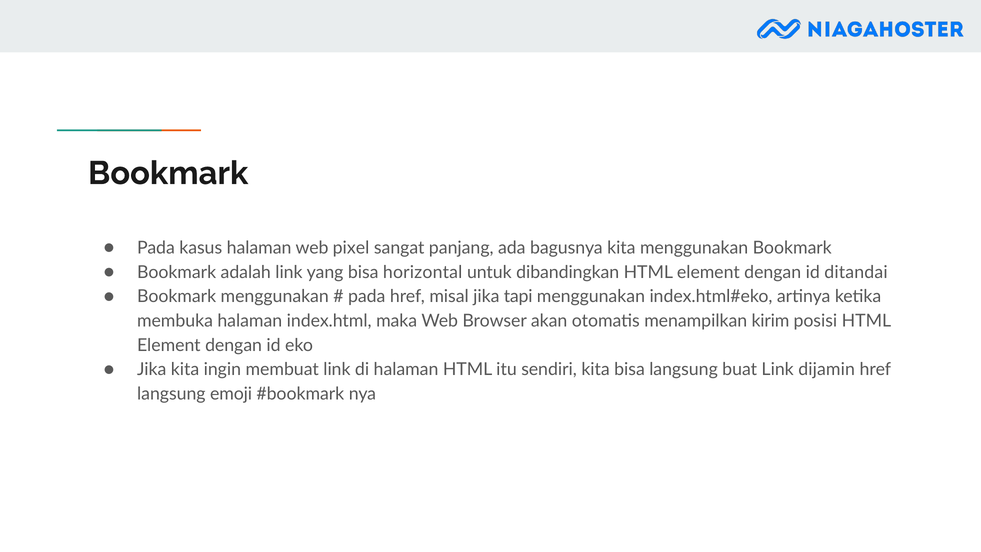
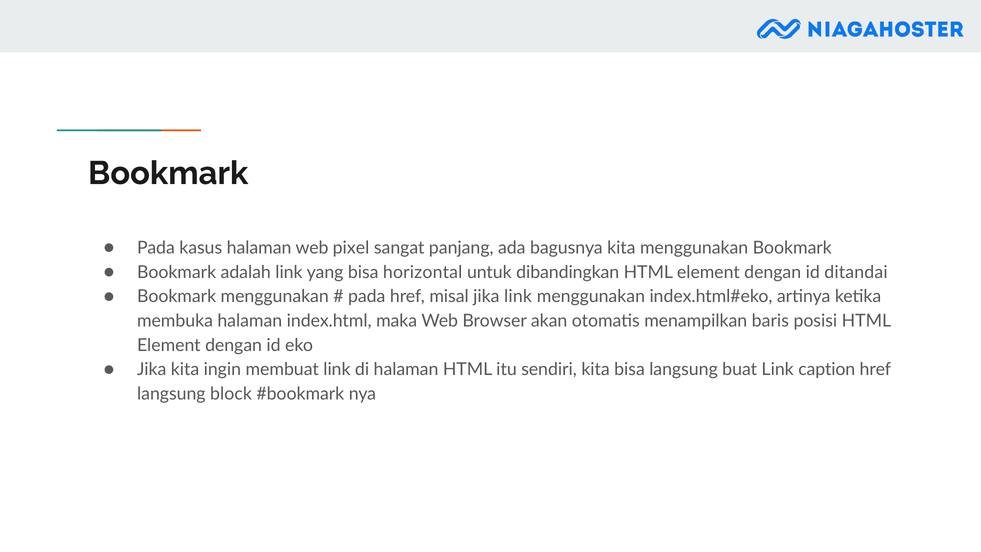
jika tapi: tapi -> link (518, 296)
kirim: kirim -> baris (770, 321)
dijamin: dijamin -> caption (827, 369)
emoji: emoji -> block (231, 394)
